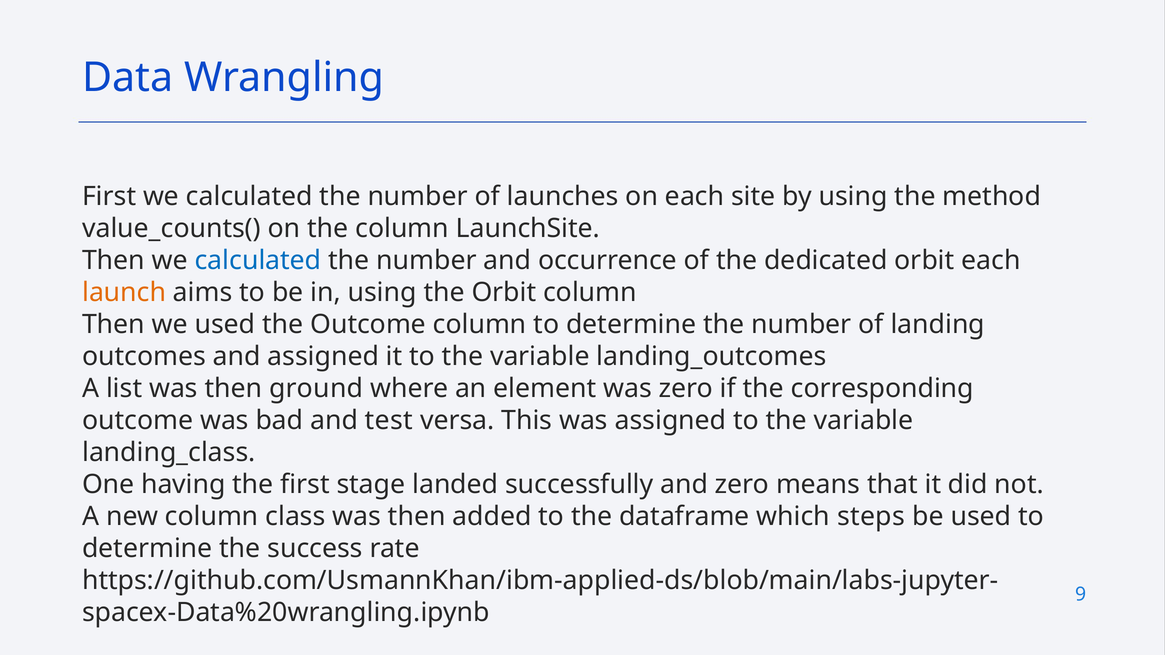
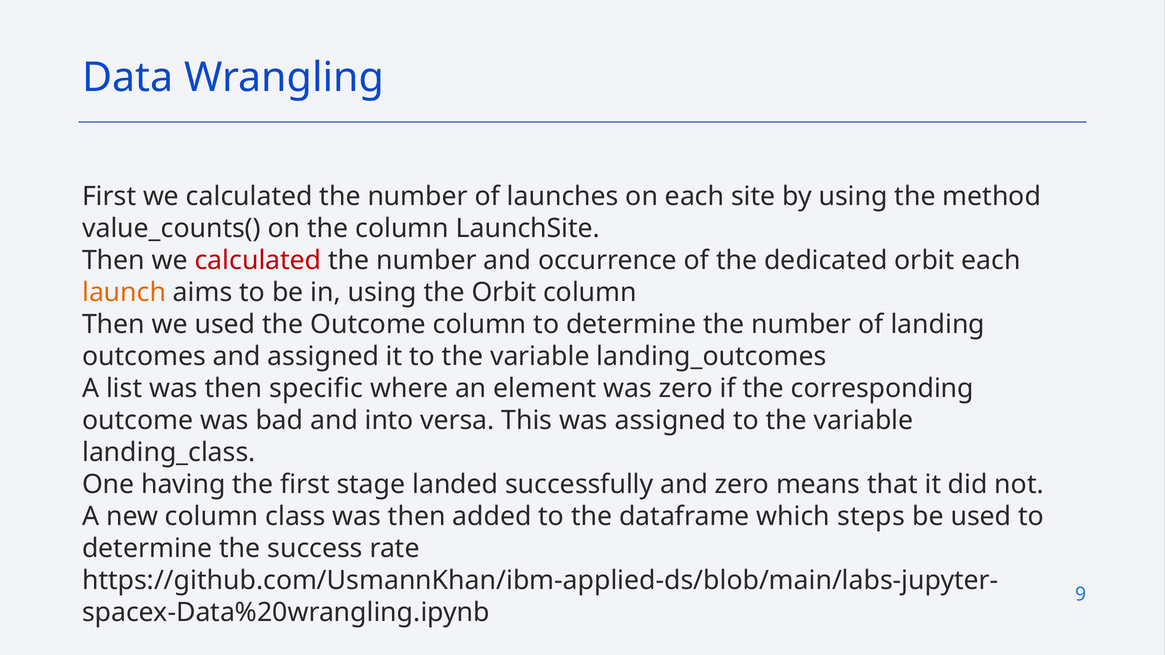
calculated colour: blue -> red (258, 261)
ground: ground -> specific (316, 389)
test: test -> into (389, 421)
